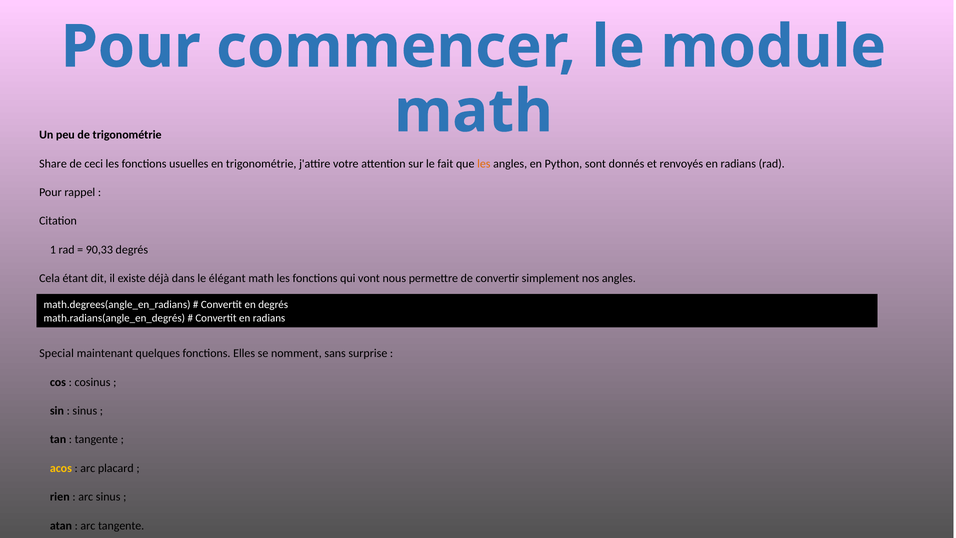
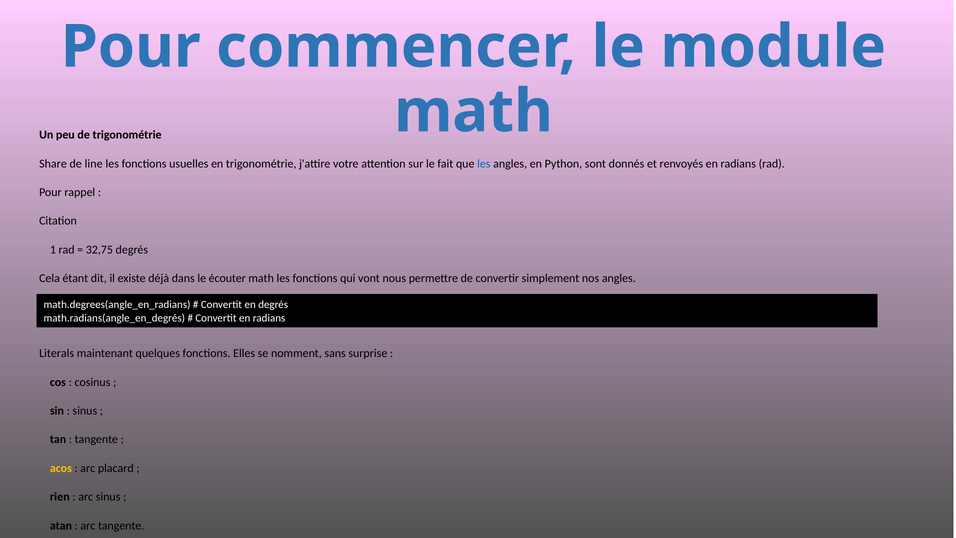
ceci: ceci -> line (94, 163)
les colour: orange -> blue (484, 163)
90,33: 90,33 -> 32,75 (99, 250)
élégant: élégant -> écouter (227, 278)
Special: Special -> Literals (57, 353)
